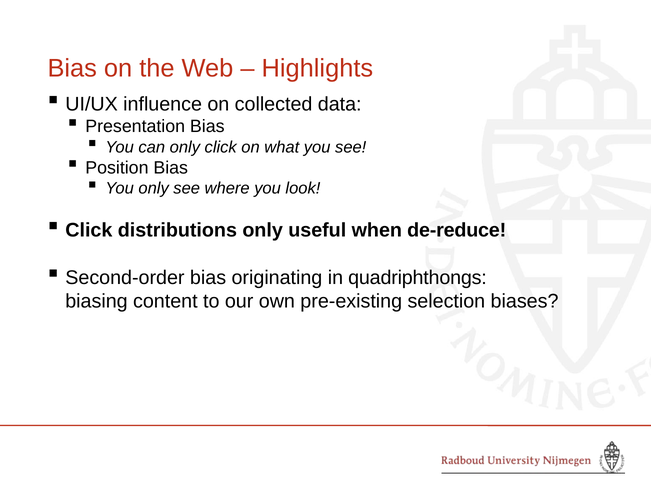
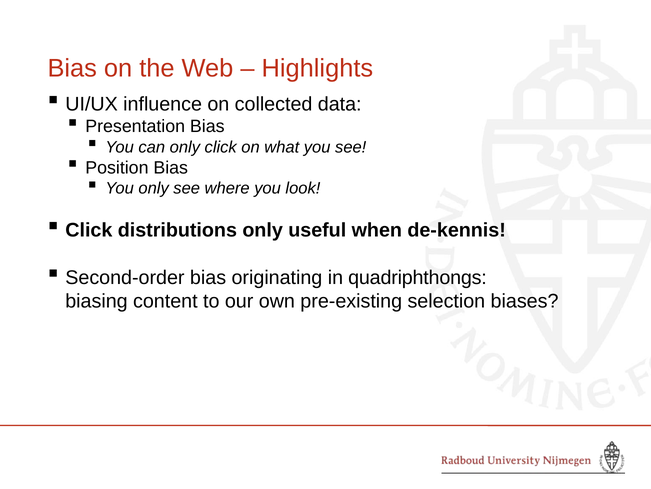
de-reduce: de-reduce -> de-kennis (457, 230)
